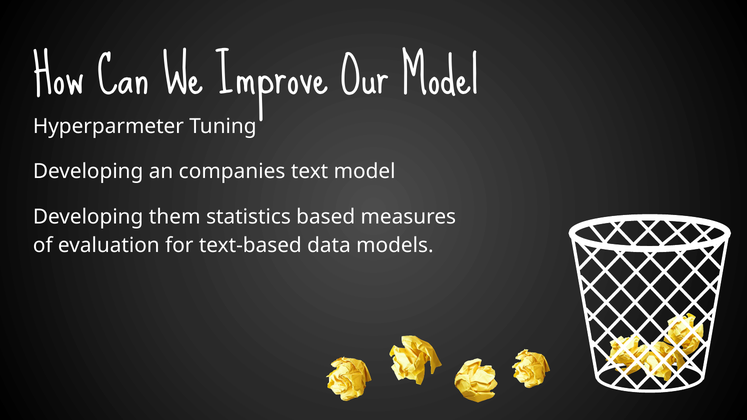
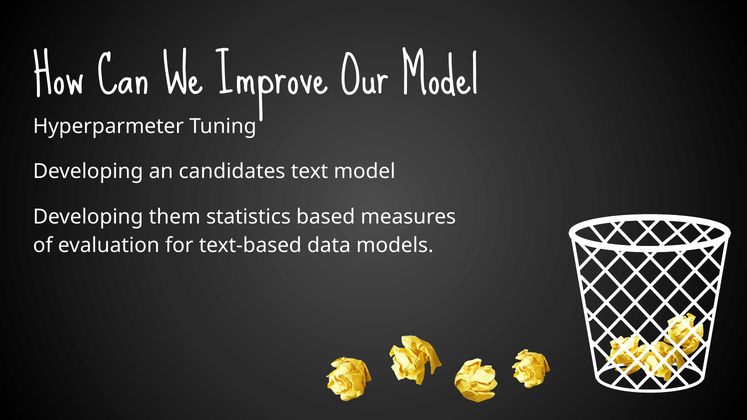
companies: companies -> candidates (232, 172)
